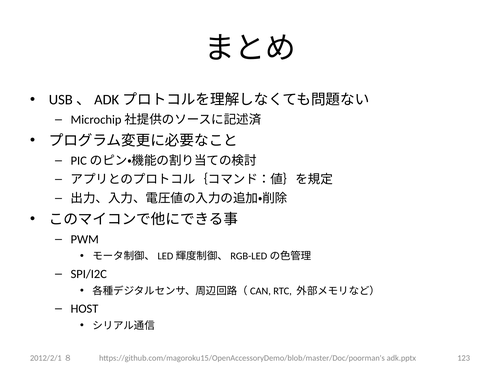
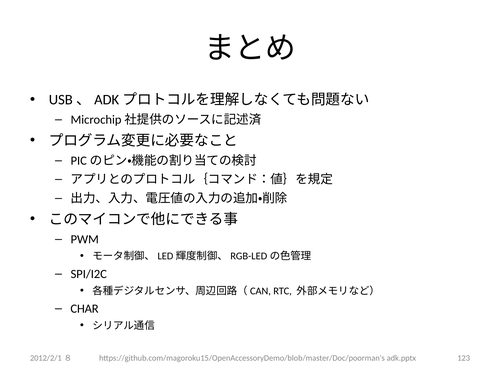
HOST: HOST -> CHAR (85, 309)
